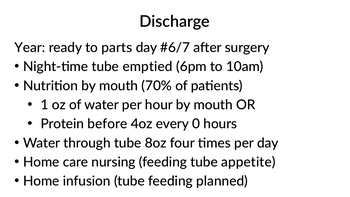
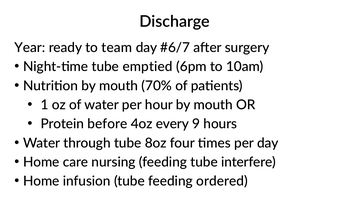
parts: parts -> team (117, 48)
0: 0 -> 9 (196, 124)
appetite: appetite -> interfere (248, 162)
planned: planned -> ordered (222, 181)
